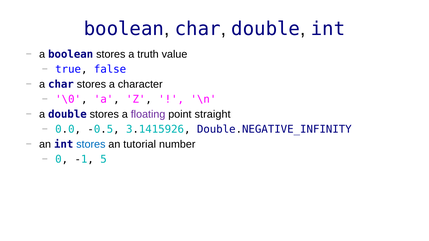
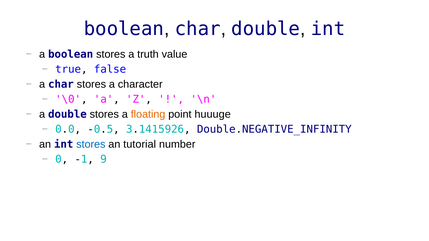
floating colour: purple -> orange (148, 115)
straight: straight -> huuuge (213, 115)
5: 5 -> 9 (104, 160)
